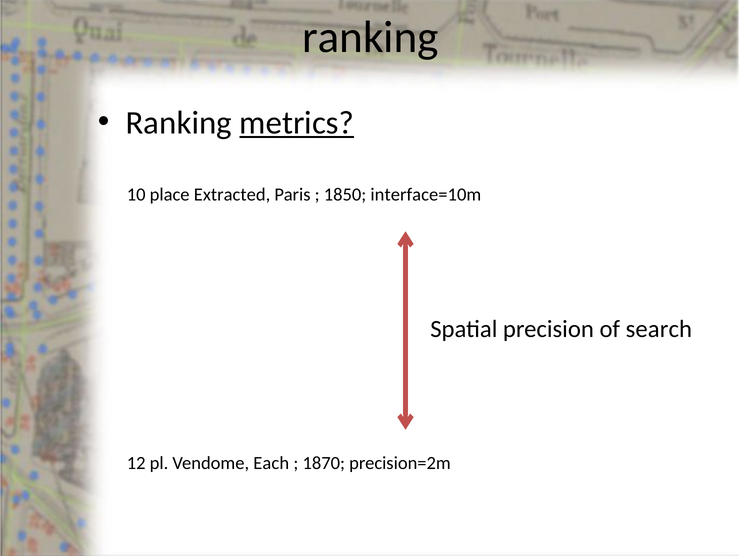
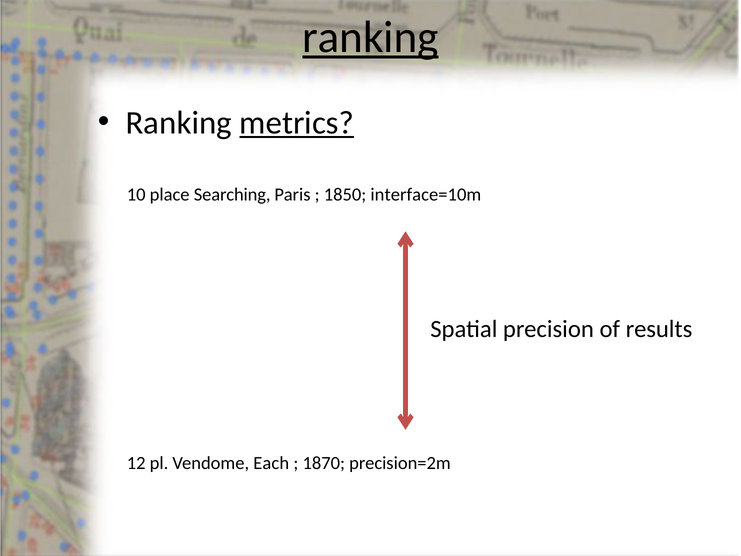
ranking underline: none -> present (370, 38)
Extracted: Extracted -> Searching (232, 195)
search: search -> results (659, 329)
